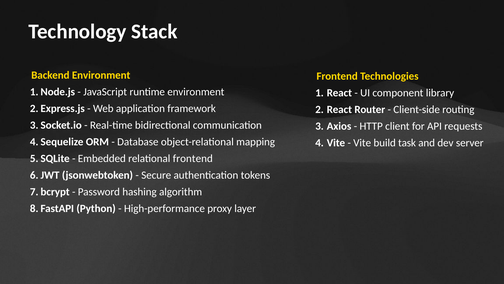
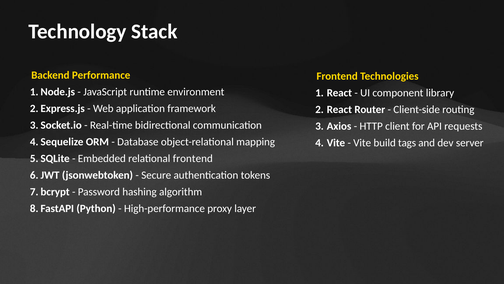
Backend Environment: Environment -> Performance (101, 75)
task: task -> tags (407, 143)
